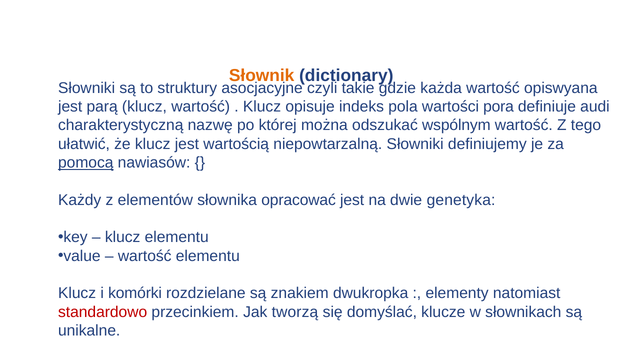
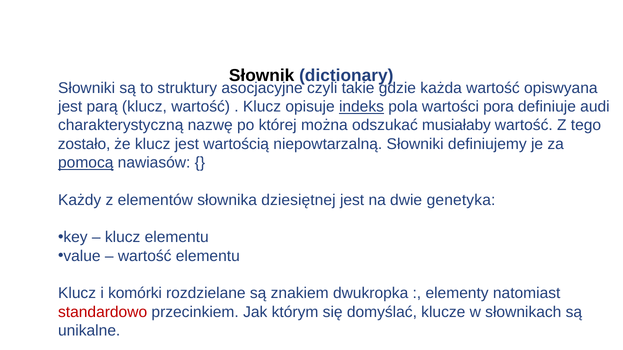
Słownik colour: orange -> black (262, 75)
indeks underline: none -> present (361, 107)
wspólnym: wspólnym -> musiałaby (456, 126)
ułatwić: ułatwić -> zostało (84, 144)
opracować: opracować -> dziesiętnej (298, 200)
tworzą: tworzą -> którym (295, 312)
